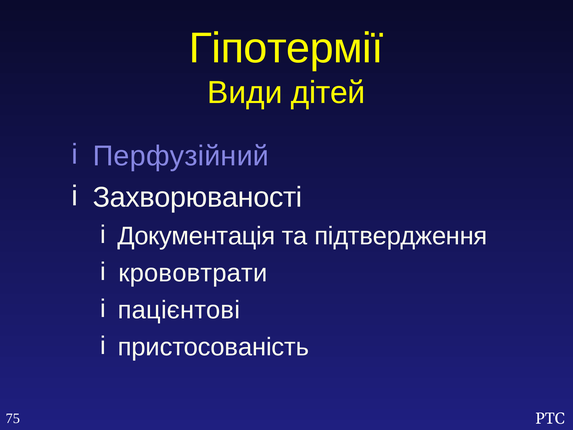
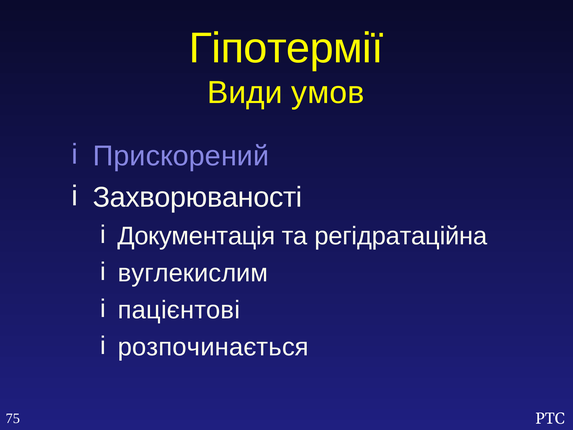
дітей: дітей -> умов (328, 92)
Перфузійний: Перфузійний -> Прискорений (181, 156)
підтвердження: підтвердження -> регідратаційна (401, 236)
крововтрати: крововтрати -> вуглекислим (193, 273)
пристосованість: пристосованість -> розпочинається (213, 347)
